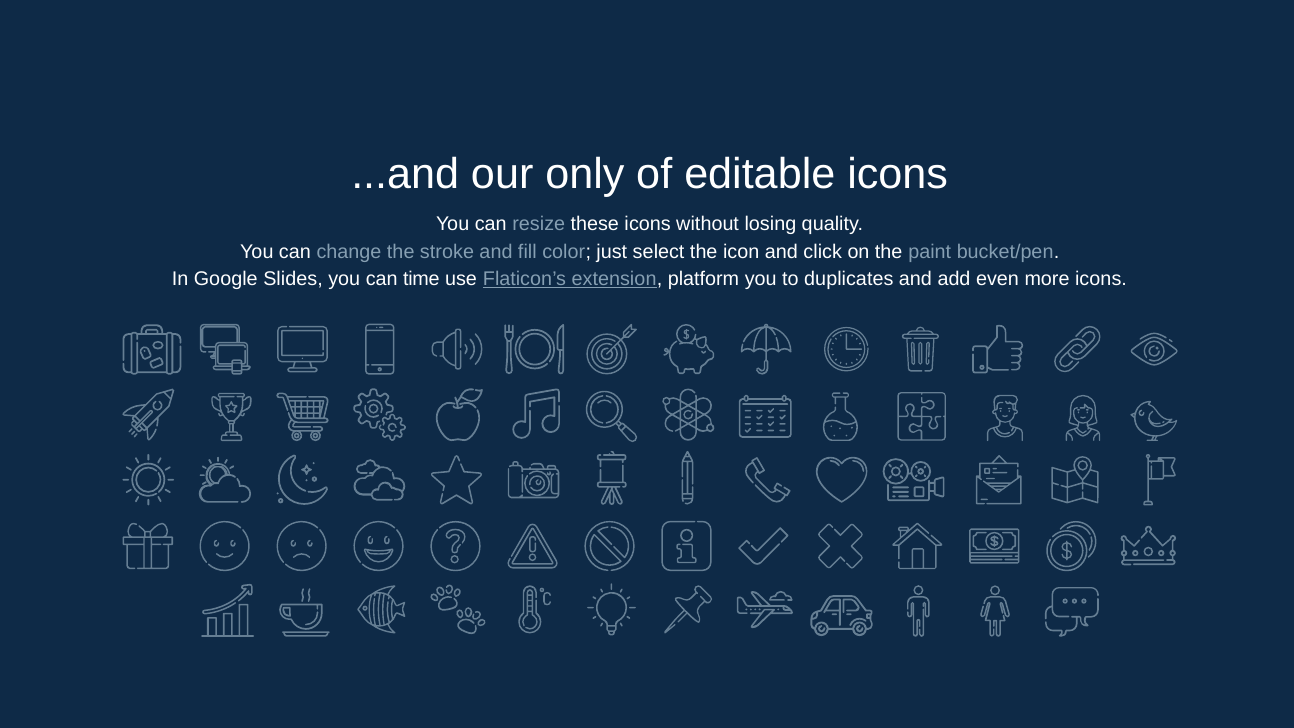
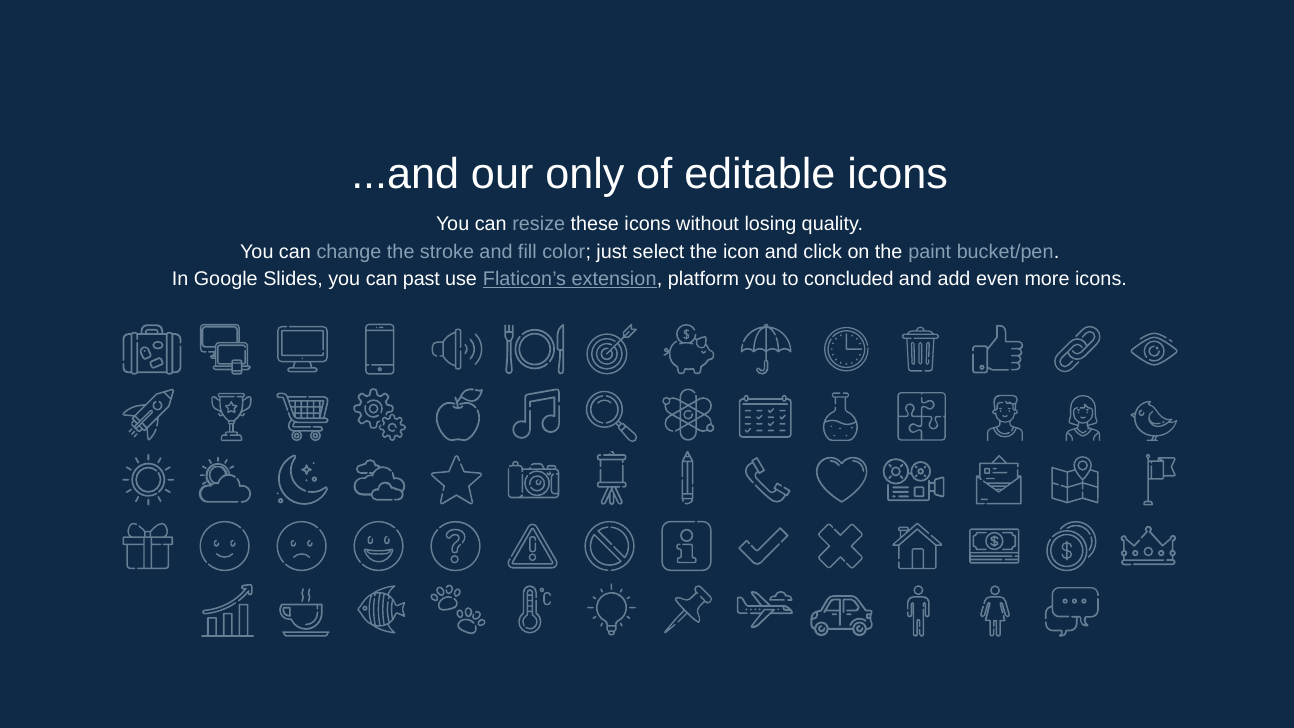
time: time -> past (421, 279)
duplicates: duplicates -> concluded (849, 279)
